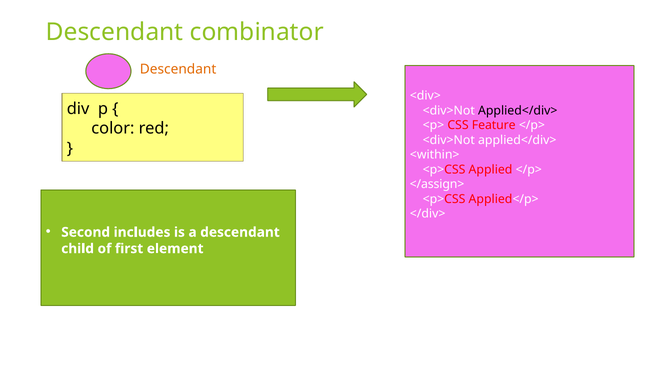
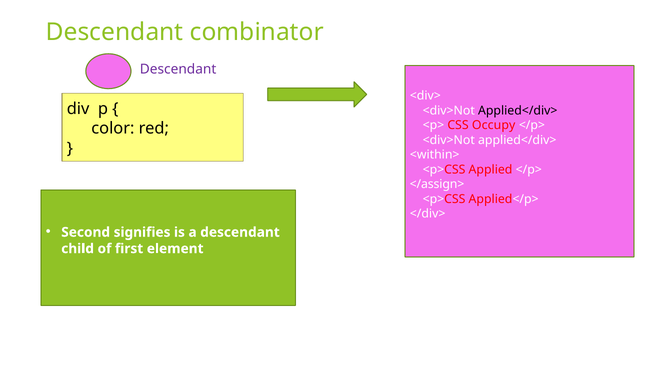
Descendant colour: orange -> purple (178, 69)
Feature: Feature -> Occupy (494, 125)
includes: includes -> signifies (142, 232)
